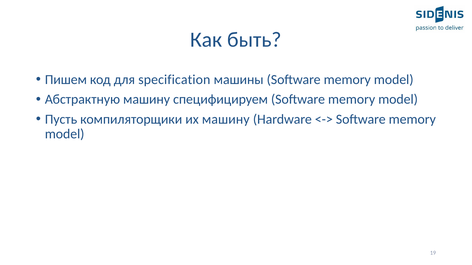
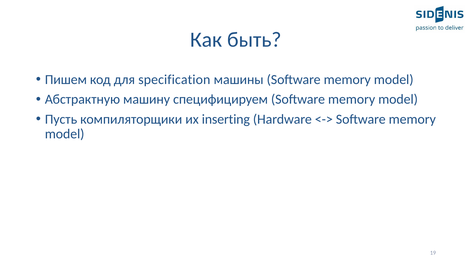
их машину: машину -> inserting (226, 119)
